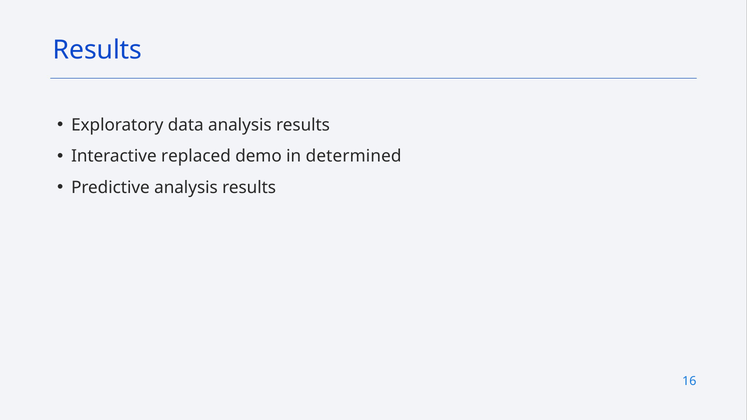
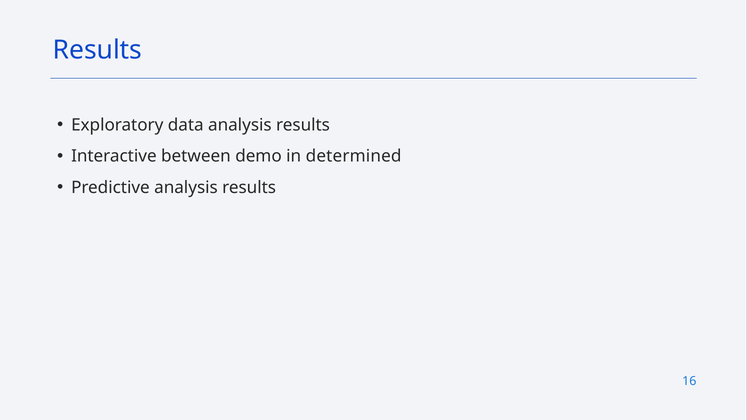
replaced: replaced -> between (196, 156)
